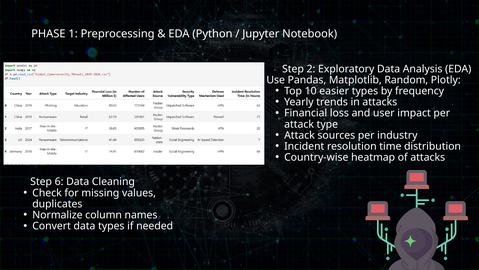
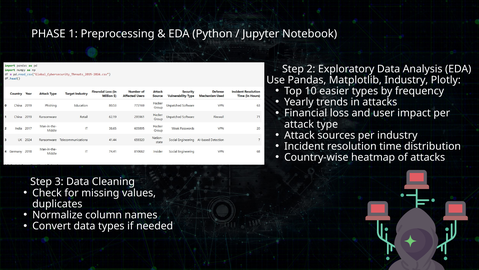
Matplotlib Random: Random -> Industry (406, 80)
6: 6 -> 3 (59, 181)
